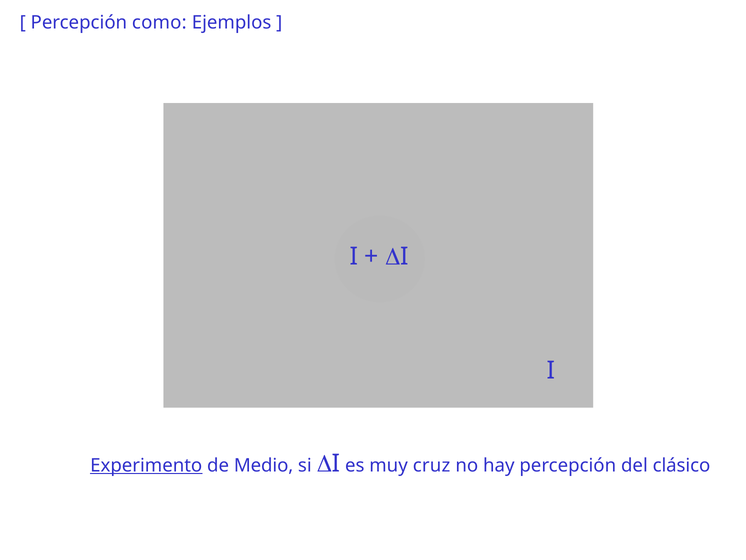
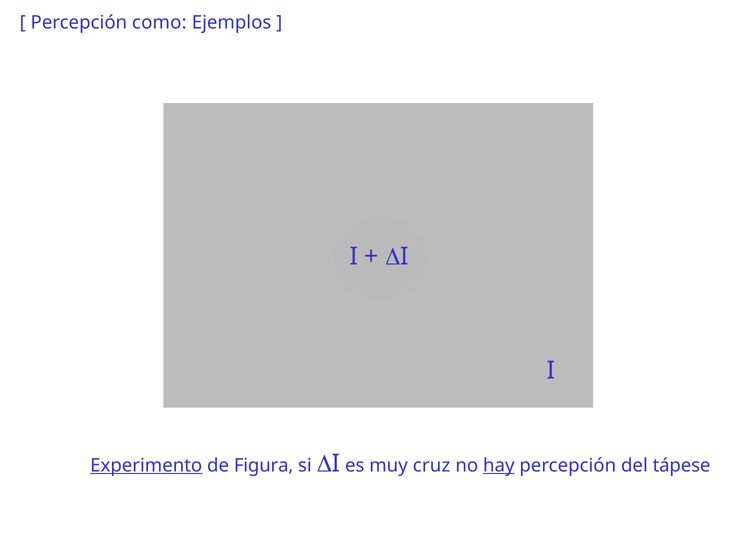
Medio: Medio -> Figura (264, 465)
hay underline: none -> present (499, 465)
clásico: clásico -> tápese (682, 465)
